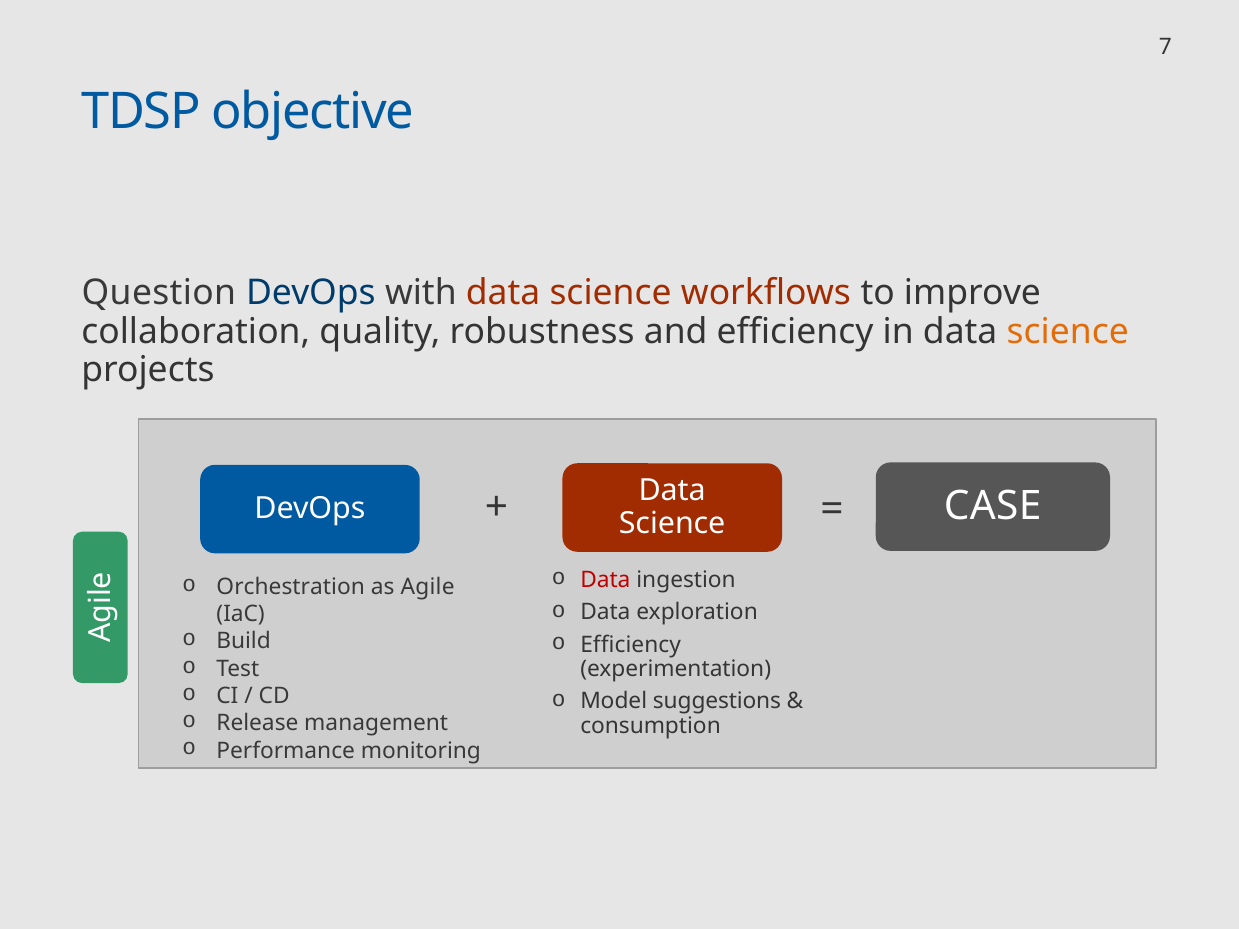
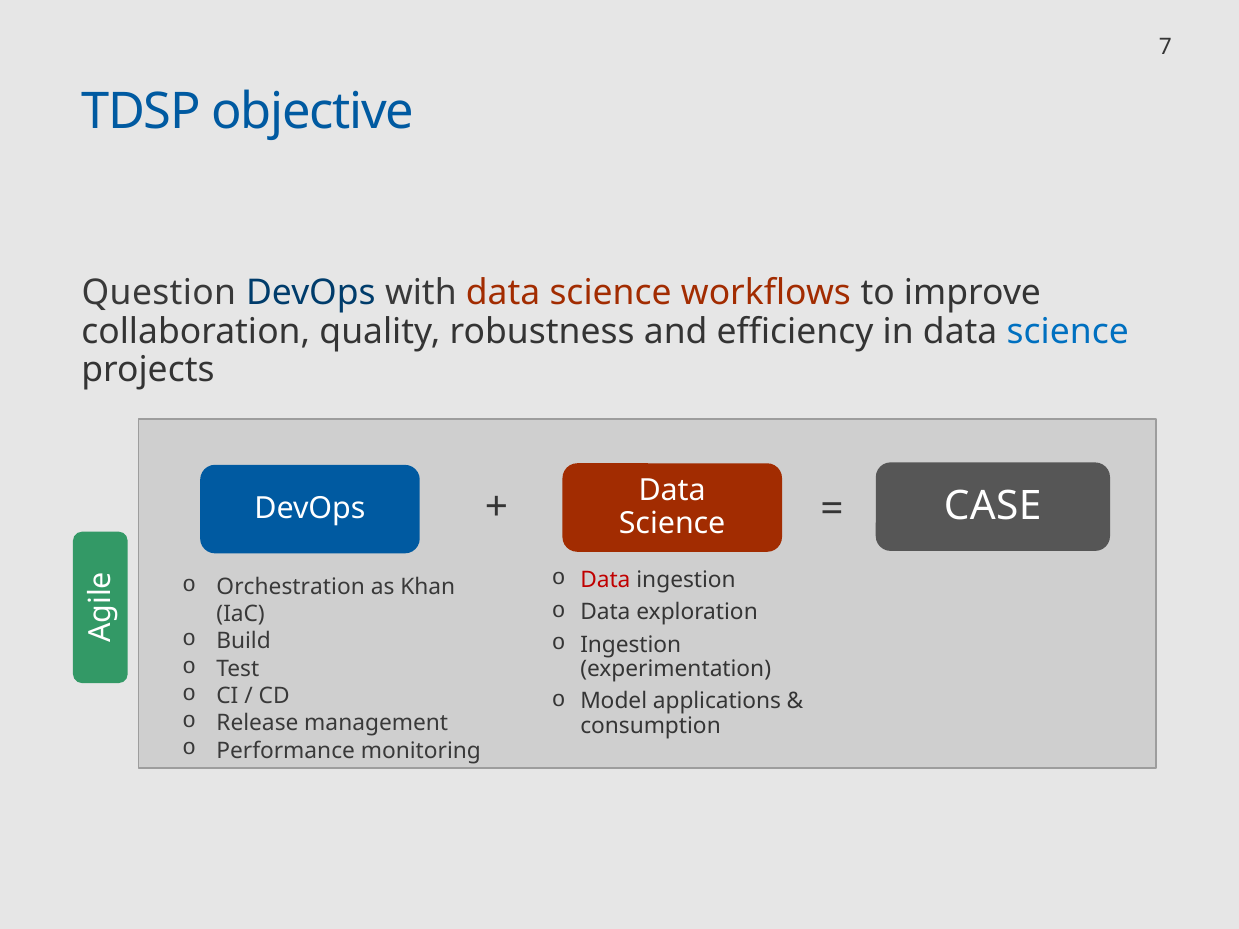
science colour: orange -> blue (1068, 332)
Agile: Agile -> Khan (428, 587)
Efficiency: Efficiency -> Ingestion (631, 645)
suggestions: suggestions -> applications (717, 701)
